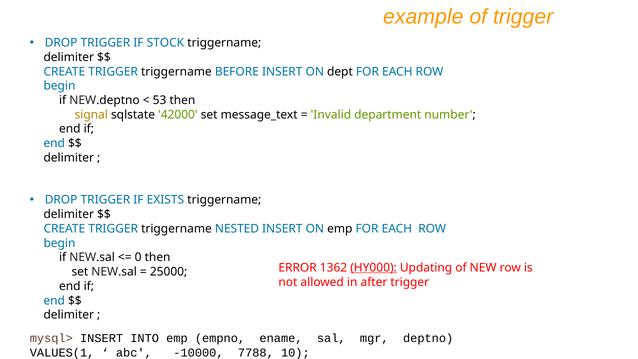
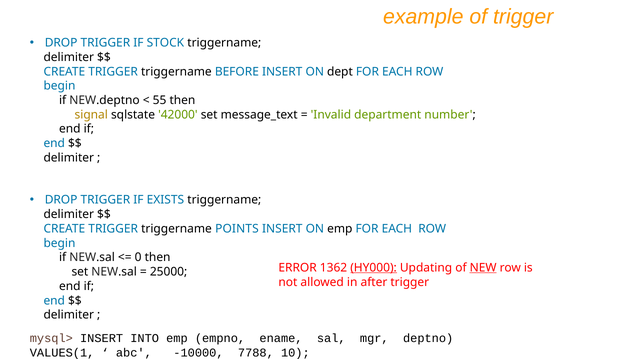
53: 53 -> 55 (160, 100)
NESTED: NESTED -> POINTS (237, 229)
NEW underline: none -> present (483, 268)
